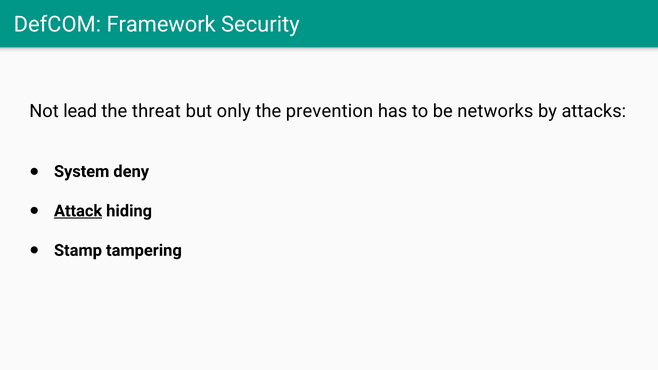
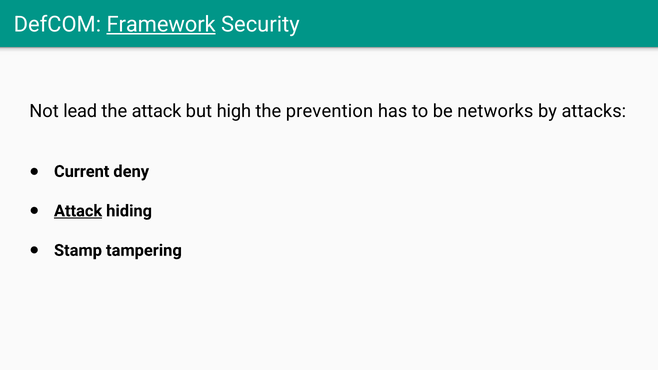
Framework underline: none -> present (161, 24)
the threat: threat -> attack (157, 111)
only: only -> high (234, 111)
System: System -> Current (82, 172)
